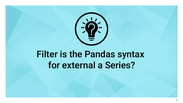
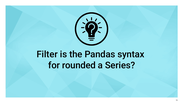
external: external -> rounded (79, 65)
